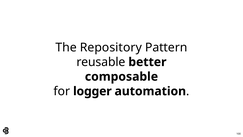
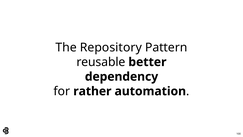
composable: composable -> dependency (122, 76)
logger: logger -> rather (92, 91)
